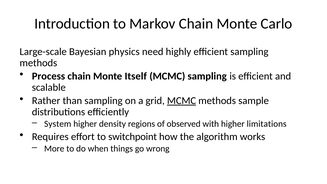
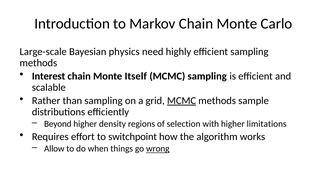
Process: Process -> Interest (49, 76)
System: System -> Beyond (58, 124)
observed: observed -> selection (184, 124)
More: More -> Allow (54, 149)
wrong underline: none -> present (158, 149)
